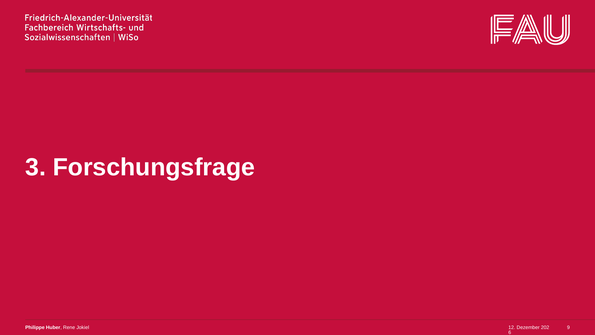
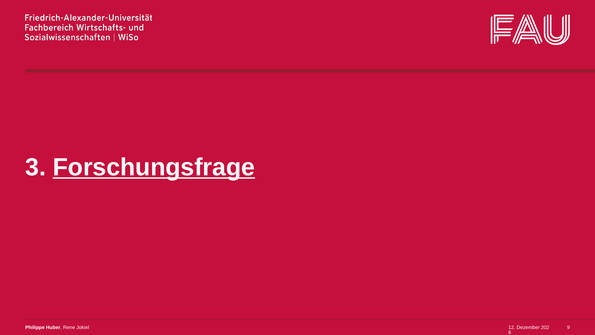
Forschungsfrage underline: none -> present (154, 167)
